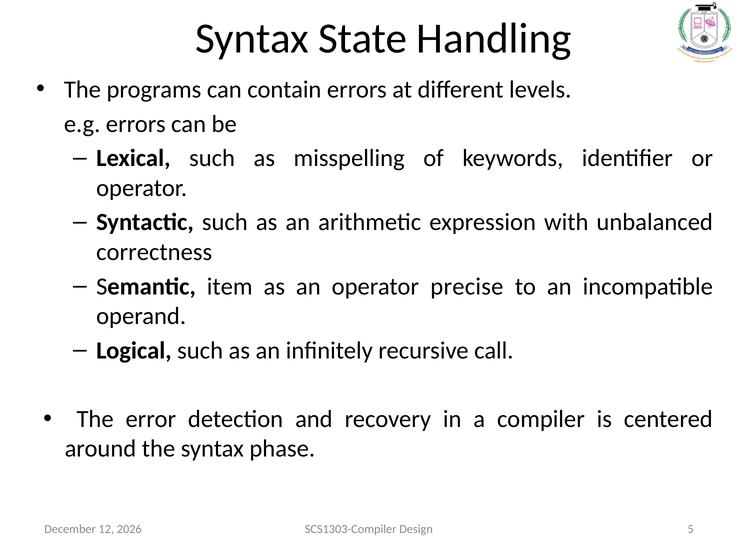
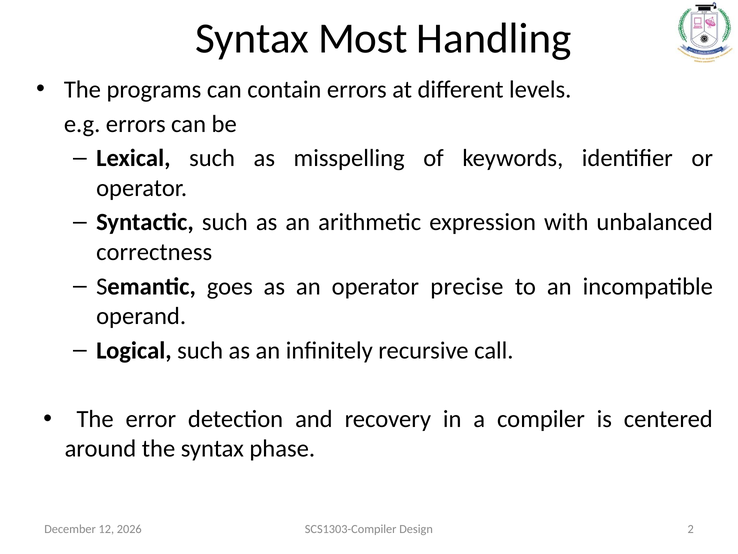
State: State -> Most (363, 38)
item: item -> goes (230, 286)
5: 5 -> 2 (691, 528)
